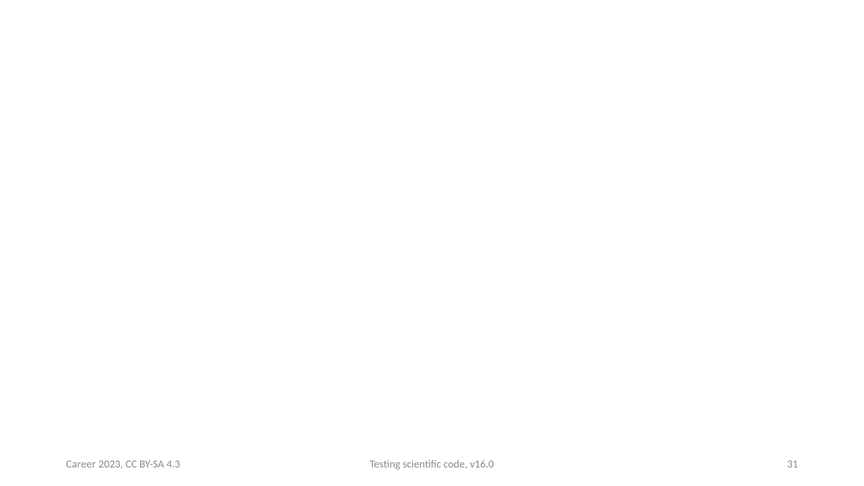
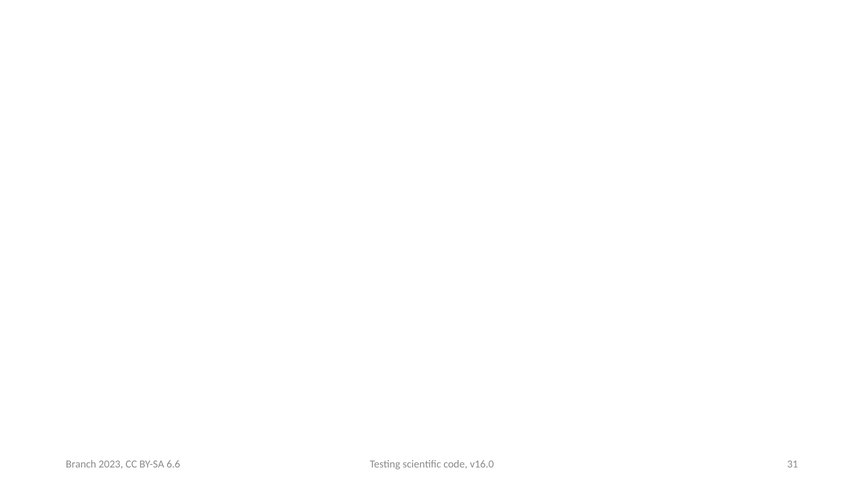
Career: Career -> Branch (81, 464)
4.3: 4.3 -> 6.6 (173, 464)
